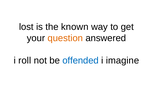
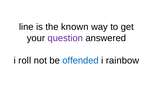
lost: lost -> line (26, 27)
question colour: orange -> purple (65, 38)
imagine: imagine -> rainbow (122, 61)
